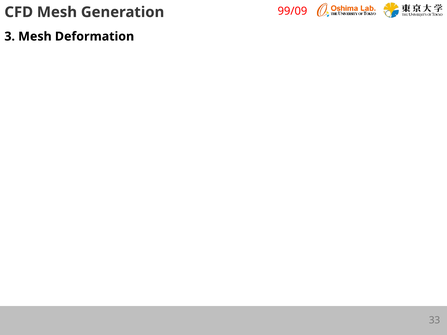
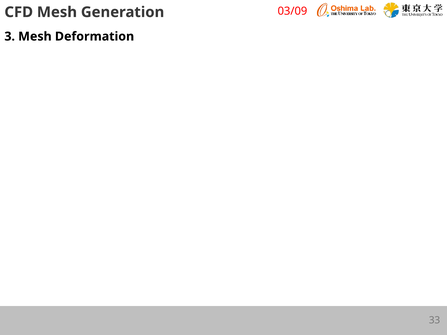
99/09: 99/09 -> 03/09 (292, 11)
